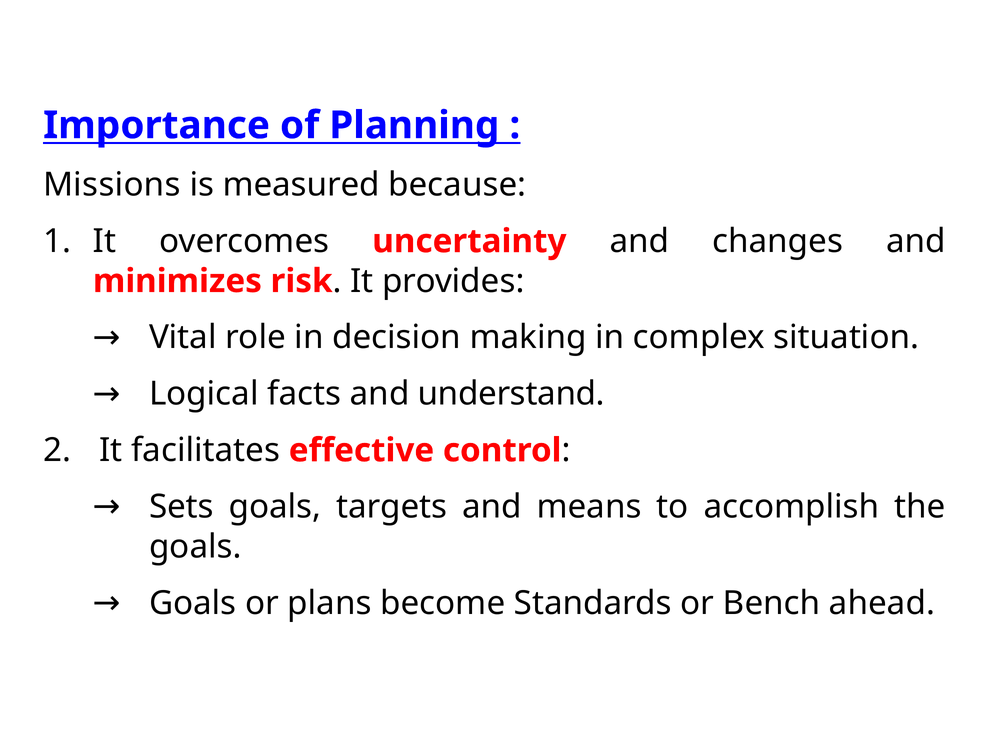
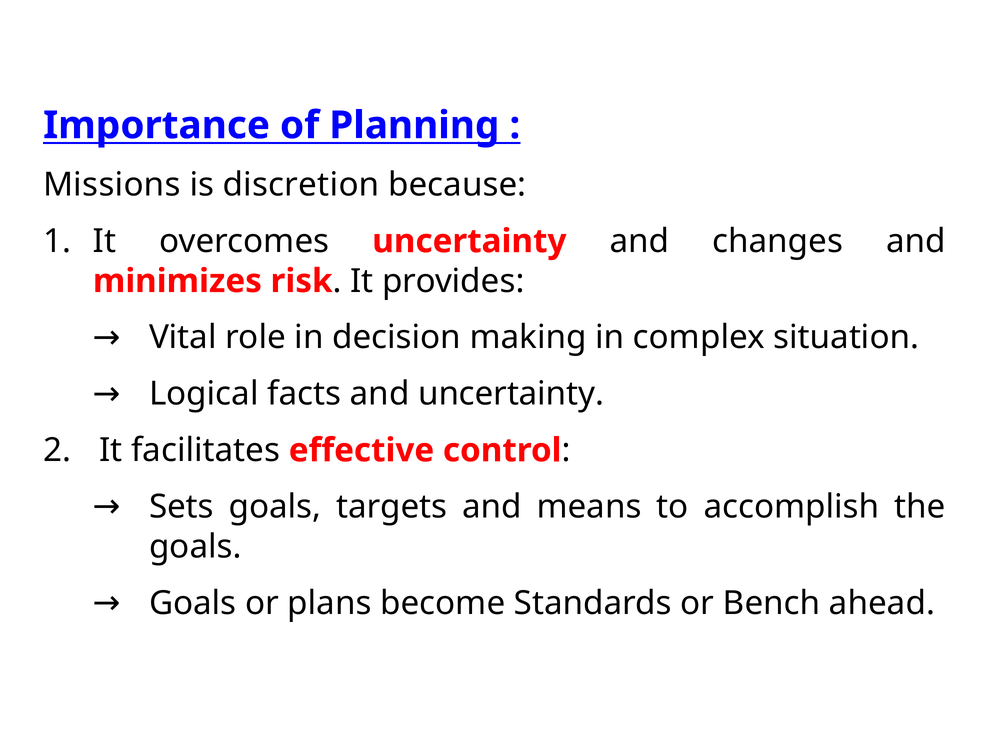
measured: measured -> discretion (301, 185)
and understand: understand -> uncertainty (511, 394)
